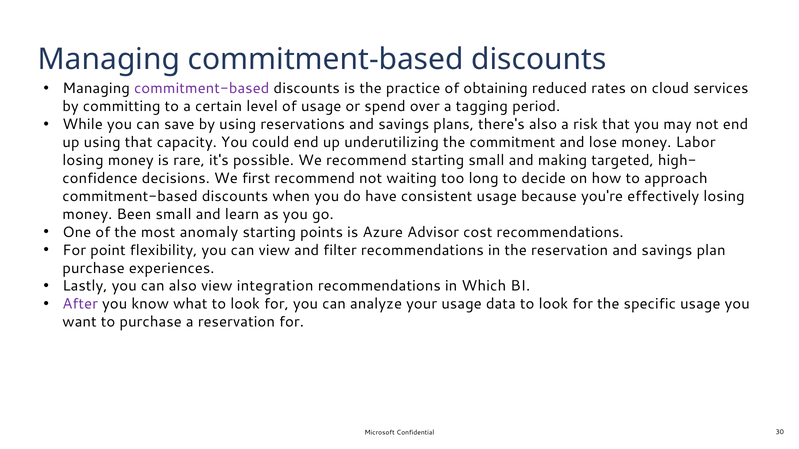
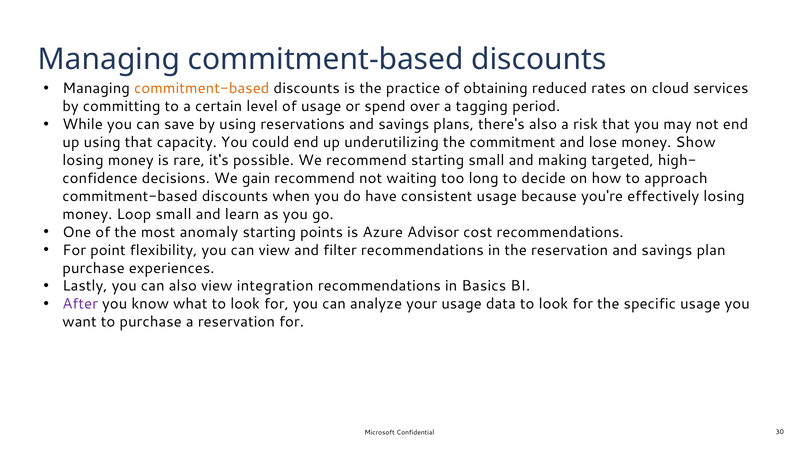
commitment-based colour: purple -> orange (202, 89)
Labor: Labor -> Show (696, 142)
first: first -> gain (256, 178)
Been: Been -> Loop (134, 214)
Which: Which -> Basics (484, 286)
